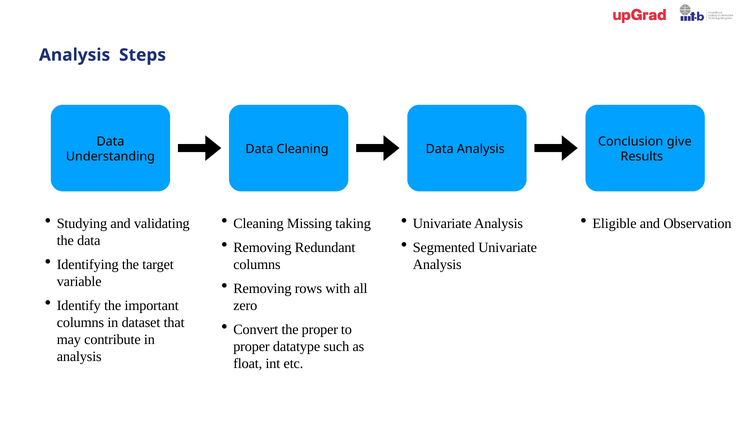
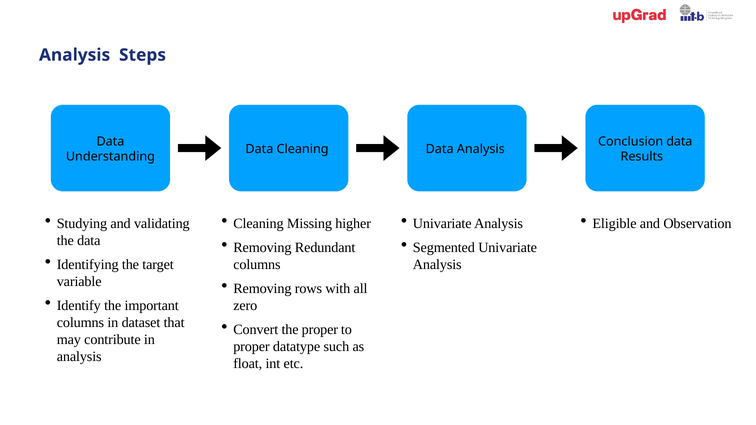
Conclusion give: give -> data (679, 141)
taking: taking -> higher (353, 224)
